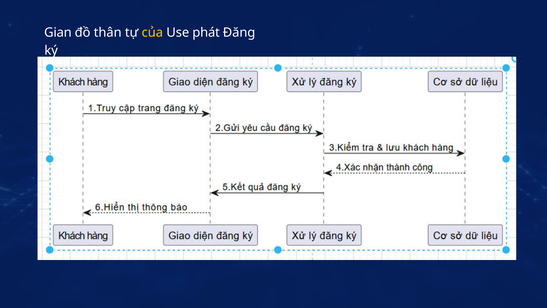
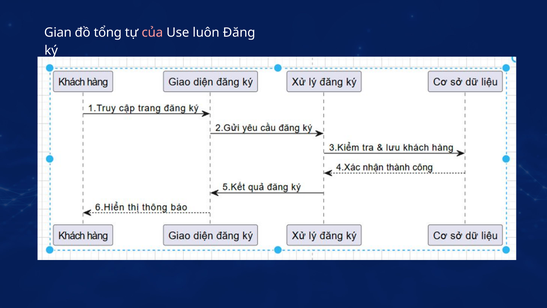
thân: thân -> tổng (108, 33)
của colour: yellow -> pink (152, 33)
phát: phát -> luôn (206, 33)
